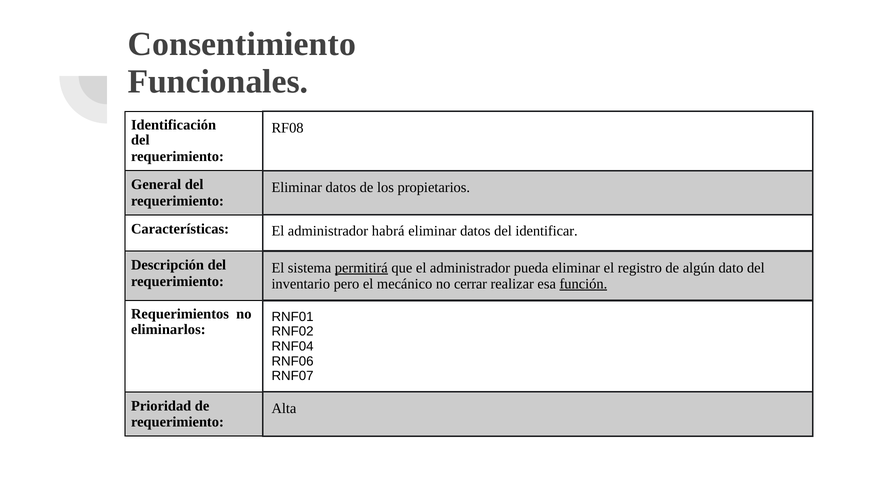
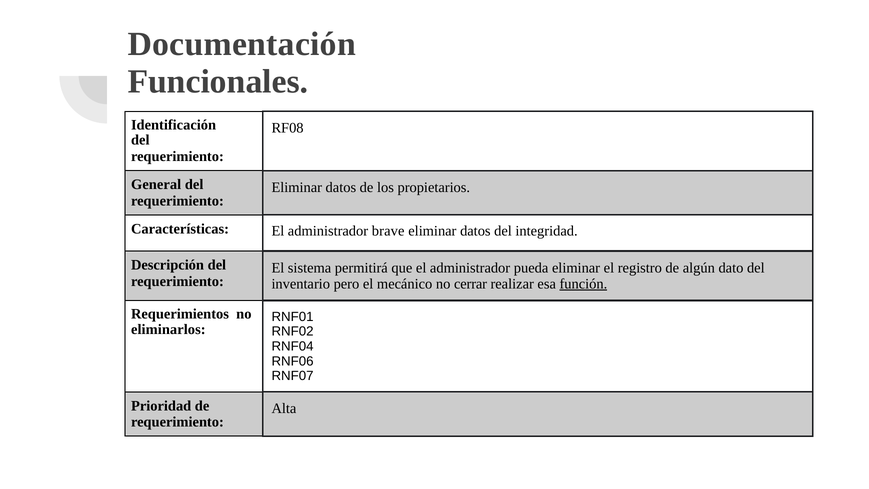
Consentimiento: Consentimiento -> Documentación (242, 44)
habrá: habrá -> brave (388, 231)
identificar: identificar -> integridad (547, 231)
permitirá underline: present -> none (361, 268)
